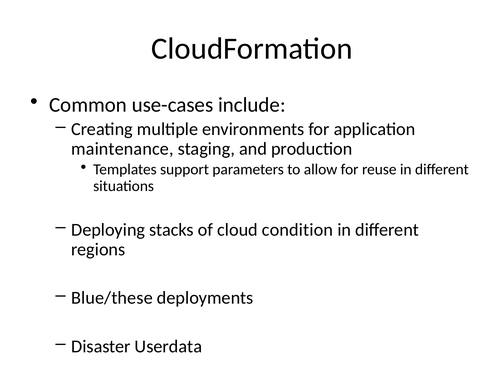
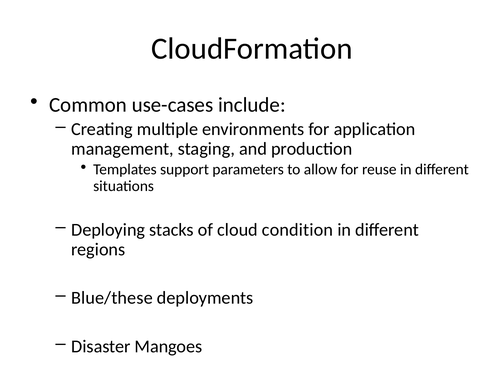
maintenance: maintenance -> management (122, 149)
Userdata: Userdata -> Mangoes (168, 346)
